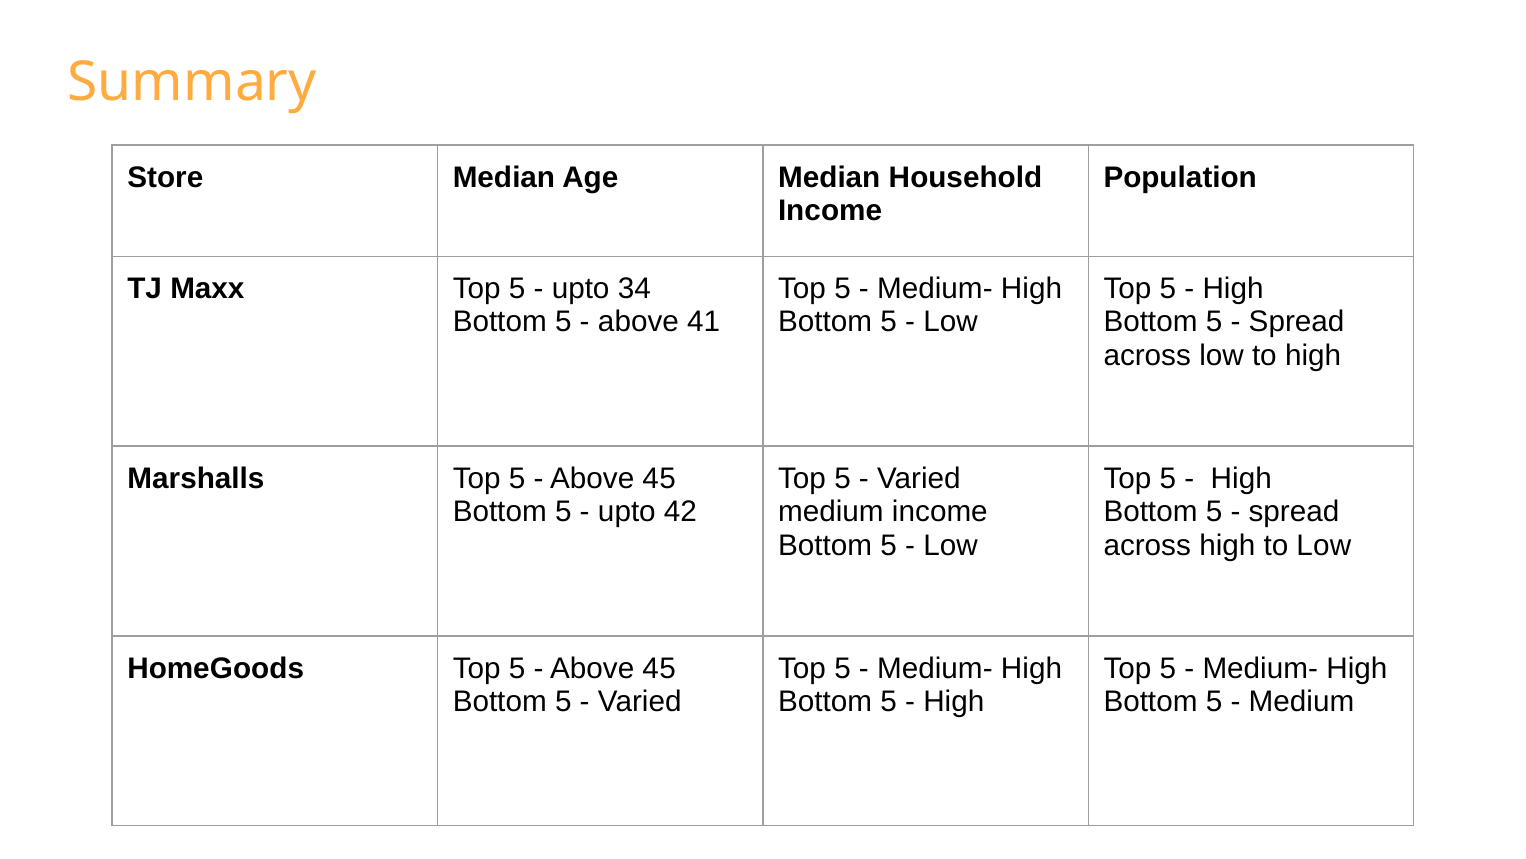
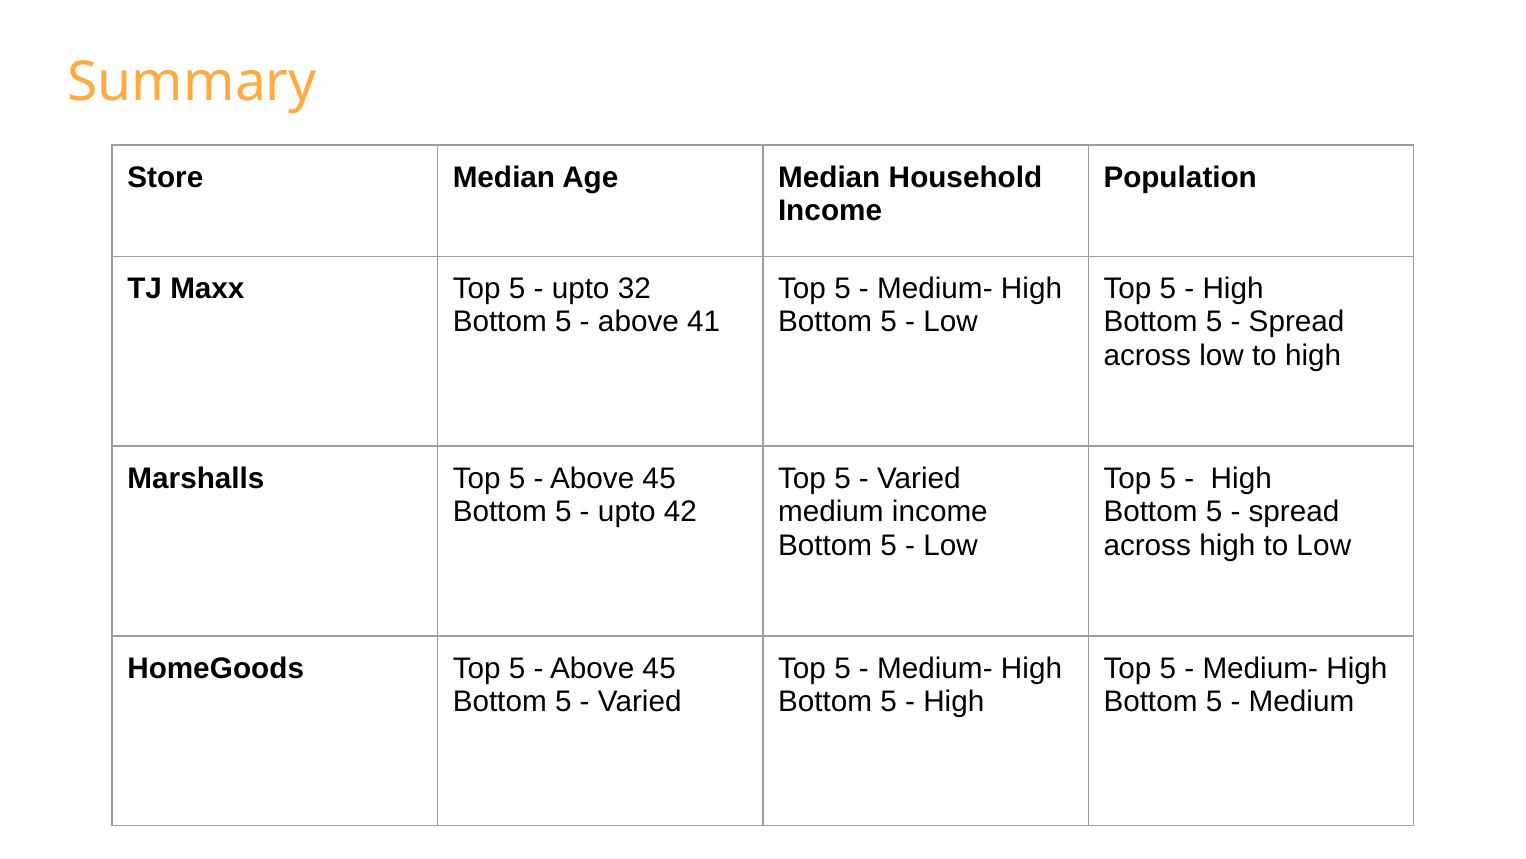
34: 34 -> 32 (634, 289)
